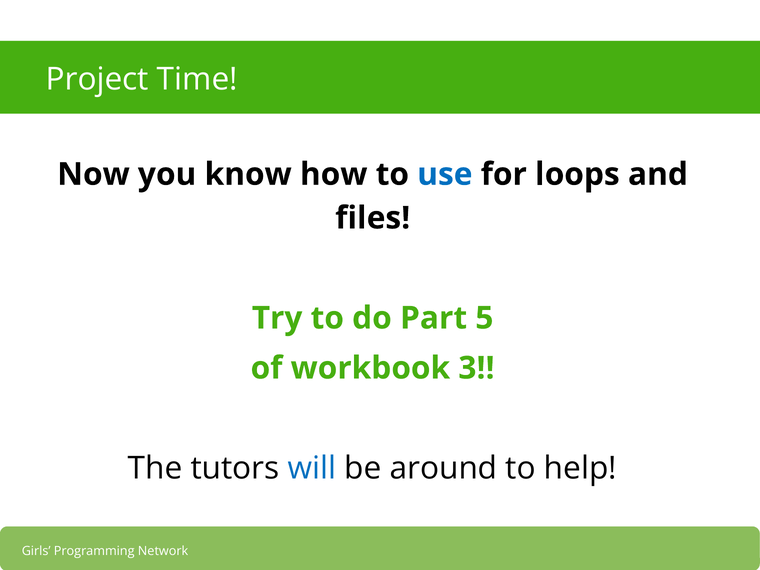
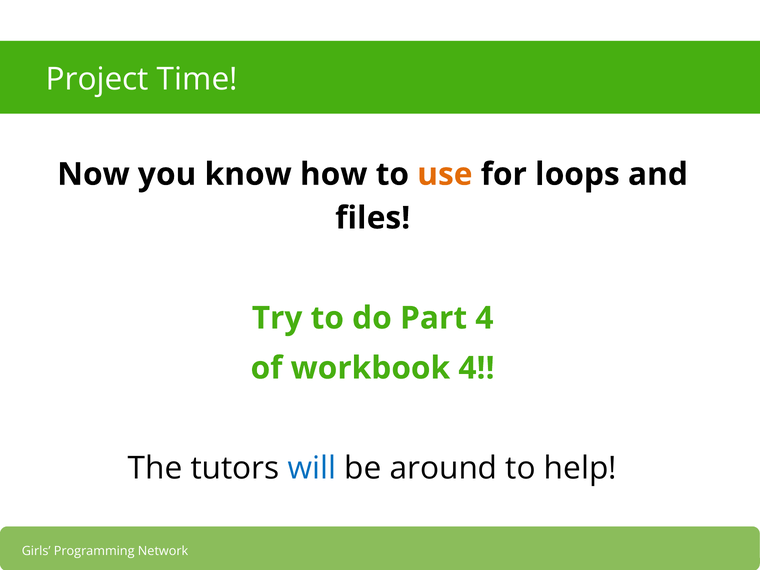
use colour: blue -> orange (445, 174)
Part 5: 5 -> 4 (484, 318)
workbook 3: 3 -> 4 (476, 368)
